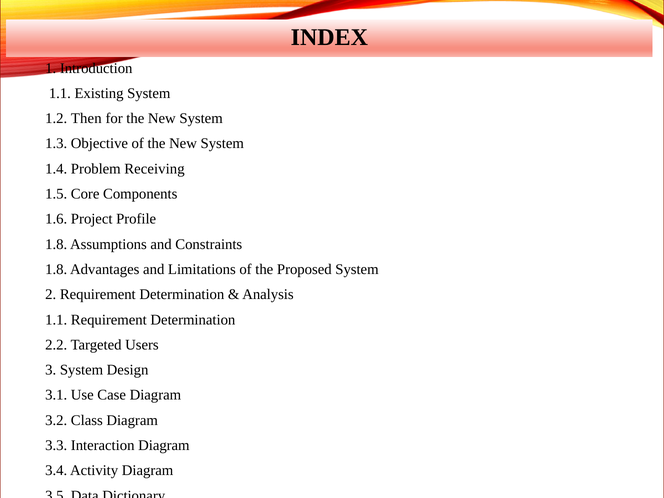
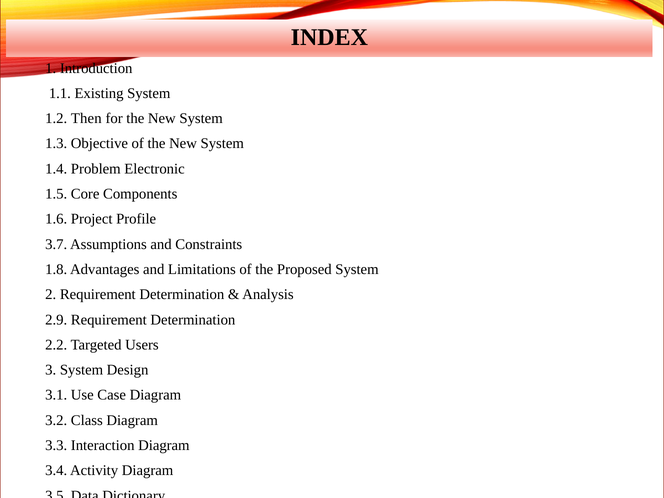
Receiving: Receiving -> Electronic (155, 169)
1.8: 1.8 -> 3.7 (56, 244)
1.1: 1.1 -> 2.9 (56, 320)
